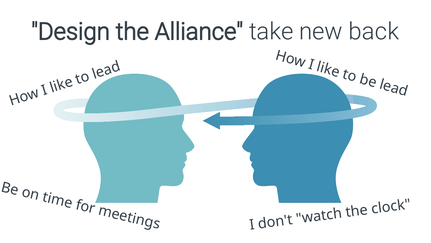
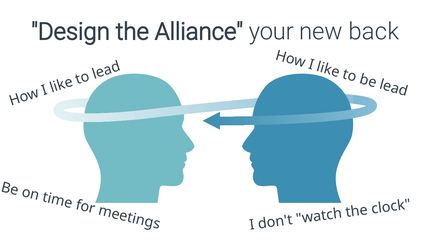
take: take -> your (271, 32)
